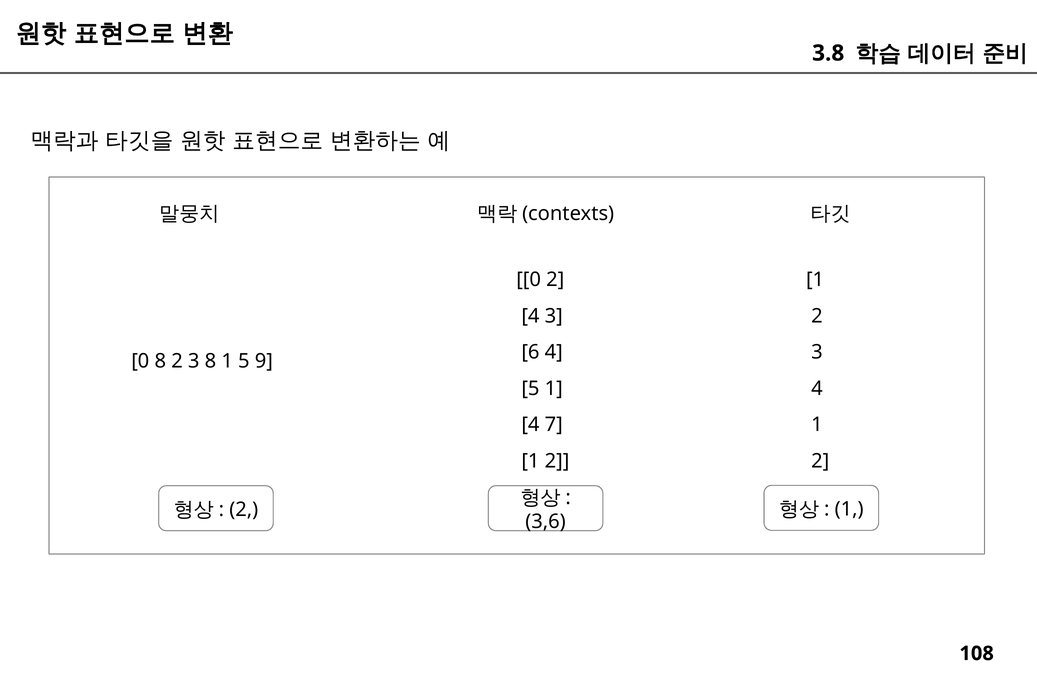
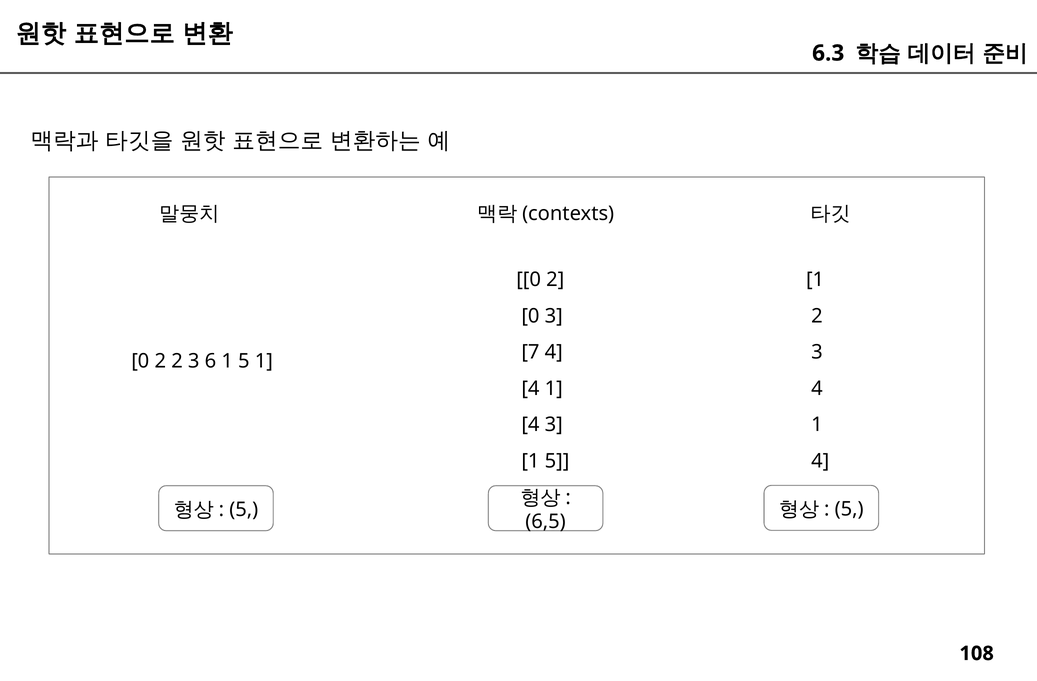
3.8: 3.8 -> 6.3 (828, 53)
4: 4 -> 0 (530, 316)
6: 6 -> 7 (530, 352)
8: 8 -> 2 (160, 361)
3 8: 8 -> 6 (210, 361)
9: 9 -> 1 (264, 361)
5: 5 -> 4 (530, 389)
4 7: 7 -> 3 (554, 425)
2: 2 -> 5 (557, 461)
2: 2 -> 4 (820, 461)
1: 1 -> 5 (849, 509)
2: 2 -> 5 (244, 510)
3,6: 3,6 -> 6,5 (546, 522)
